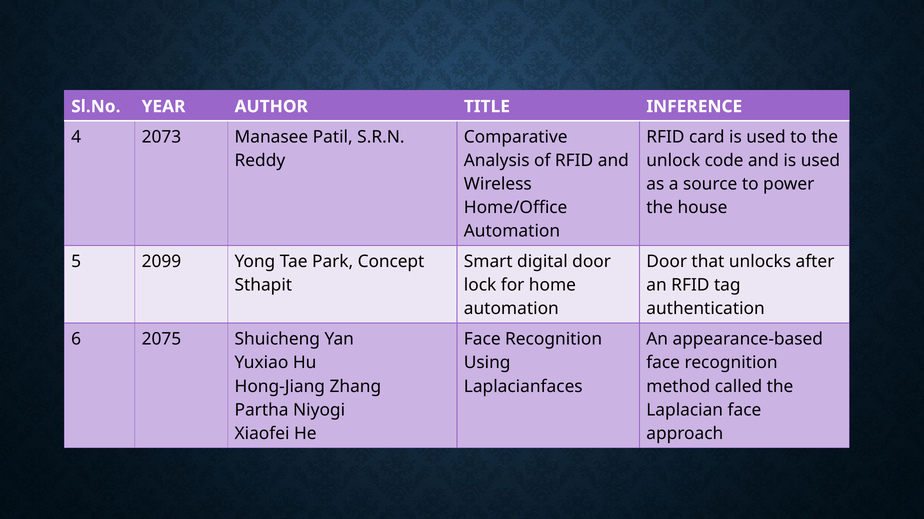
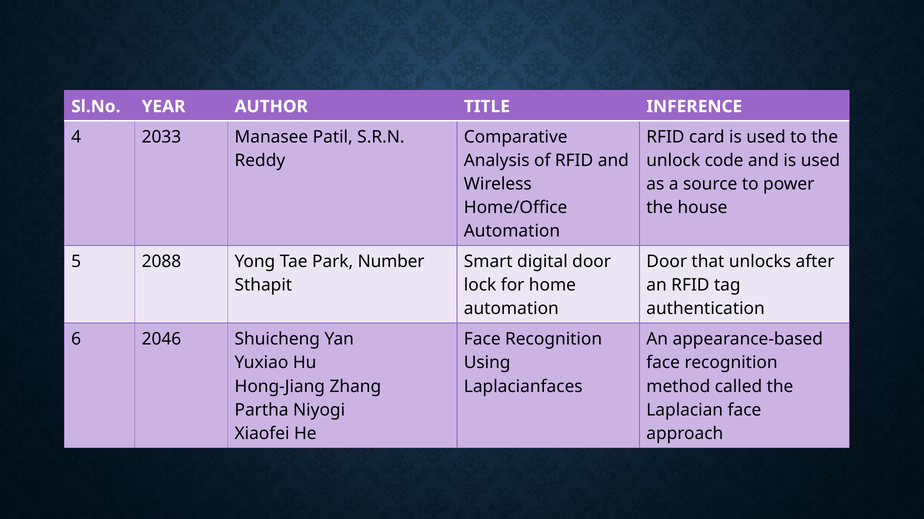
2073: 2073 -> 2033 (161, 137)
2099: 2099 -> 2088 (161, 262)
Concept: Concept -> Number (391, 262)
2075: 2075 -> 2046 (161, 340)
